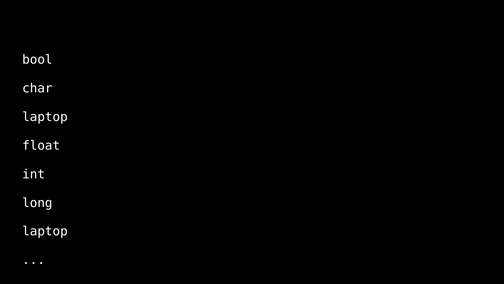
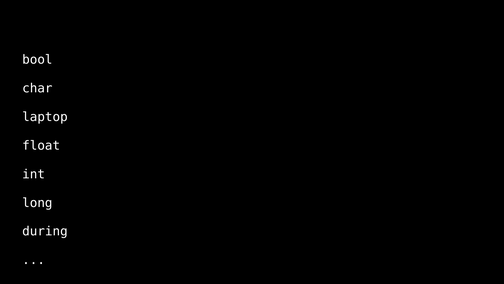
laptop: laptop -> during (45, 231)
